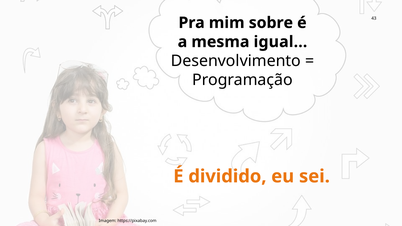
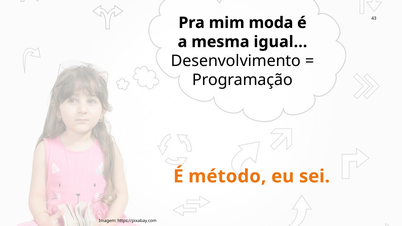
sobre: sobre -> moda (271, 23)
dividido: dividido -> método (227, 176)
